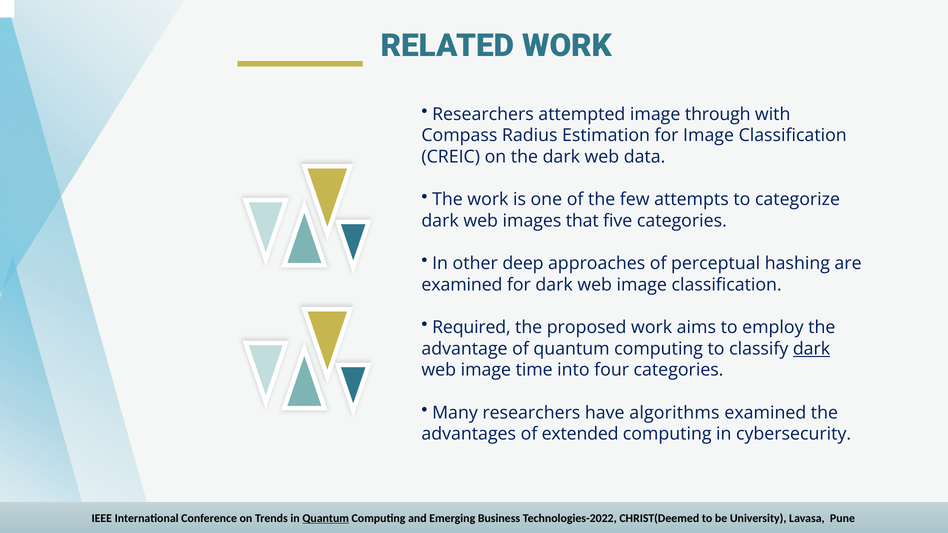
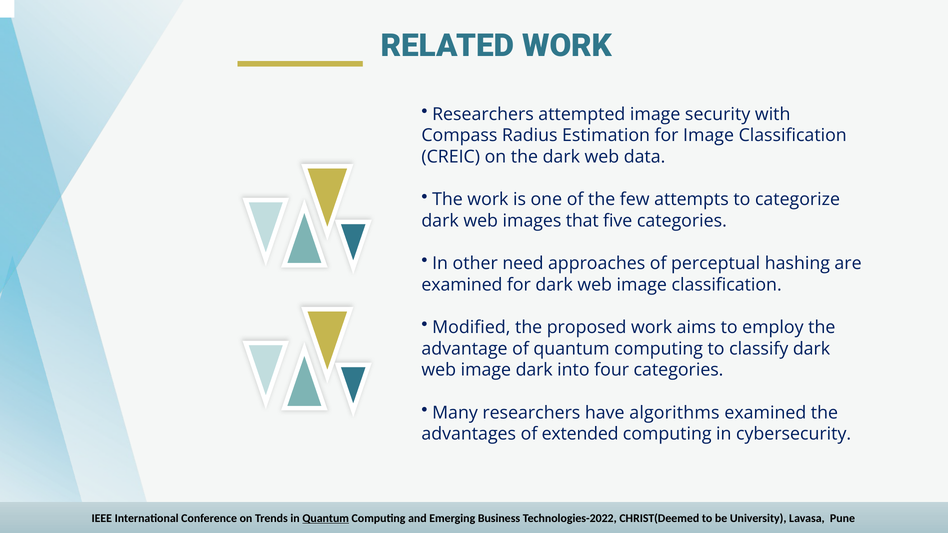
through: through -> security (718, 114)
deep: deep -> need (523, 264)
Required: Required -> Modified (471, 328)
dark underline: present -> none (812, 349)
image time: time -> dark (534, 370)
